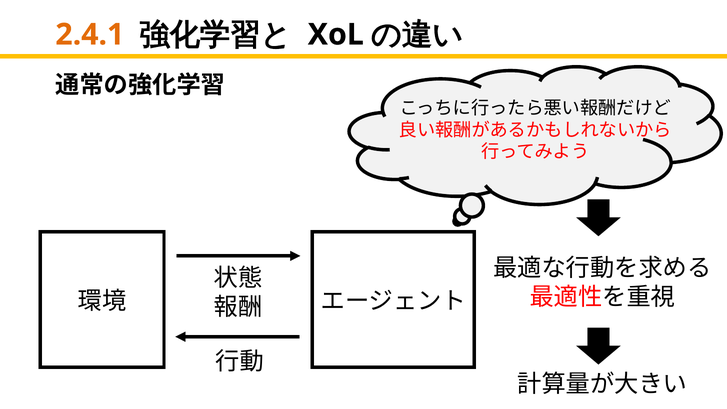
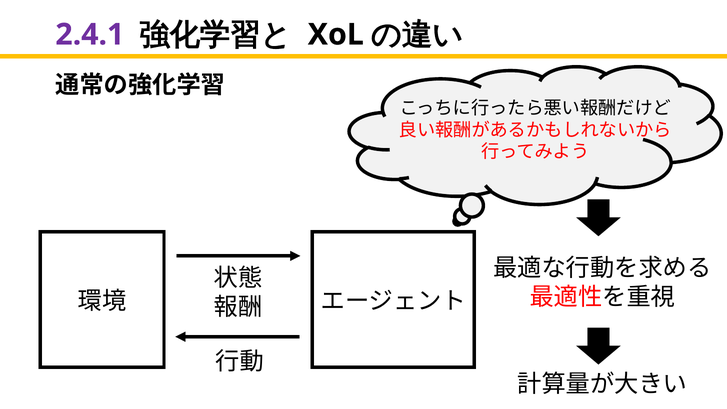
2.4.1 colour: orange -> purple (90, 35)
